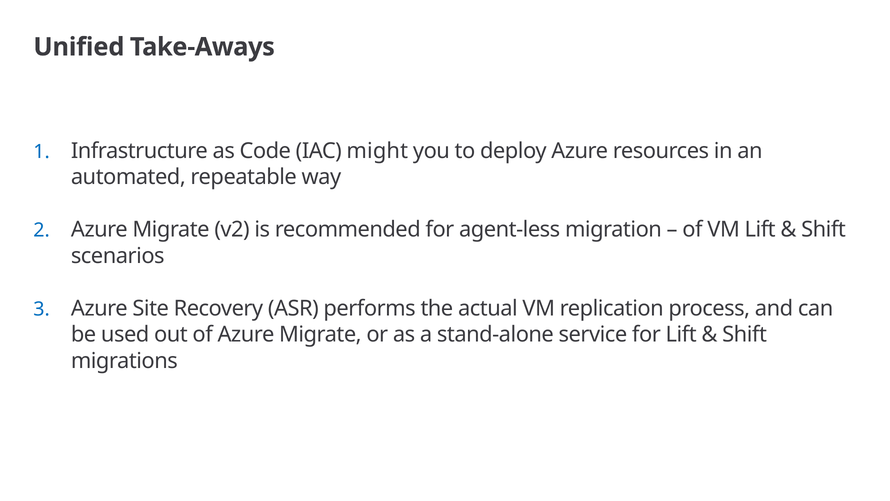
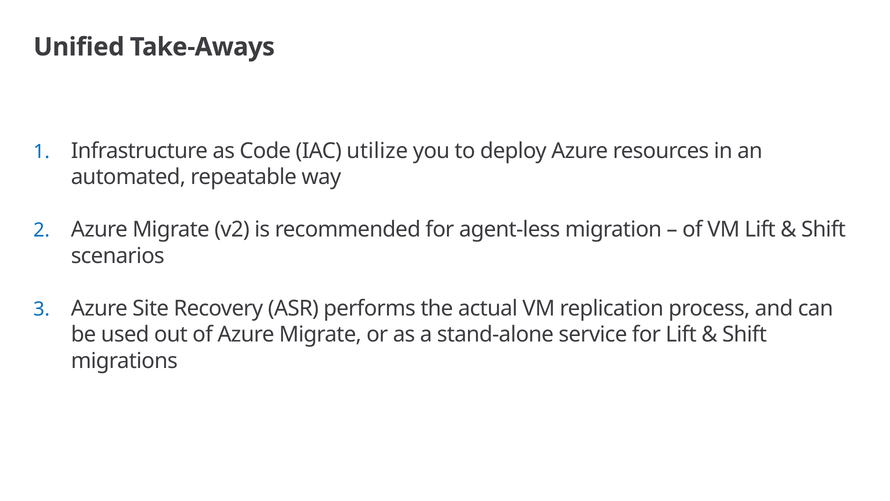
might: might -> utilize (377, 151)
